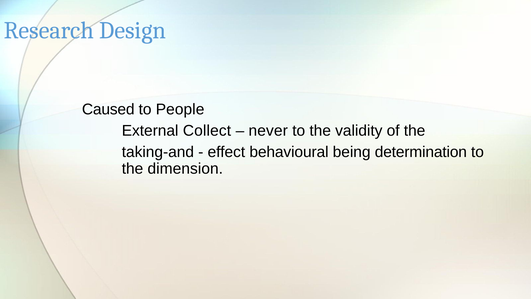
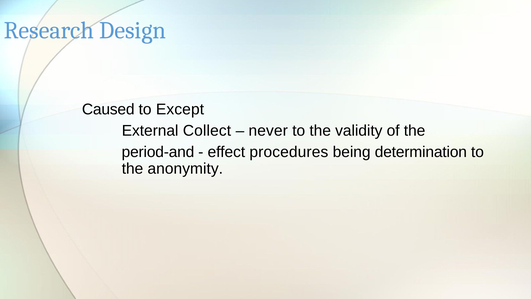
People: People -> Except (180, 109)
taking-and: taking-and -> period-and (158, 152)
behavioural: behavioural -> procedures (289, 152)
dimension: dimension -> anonymity (185, 169)
